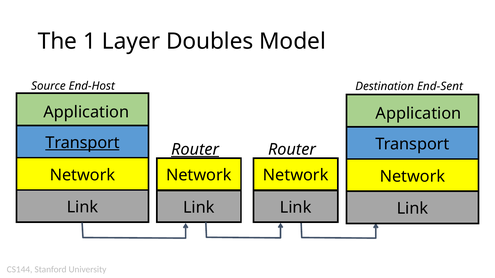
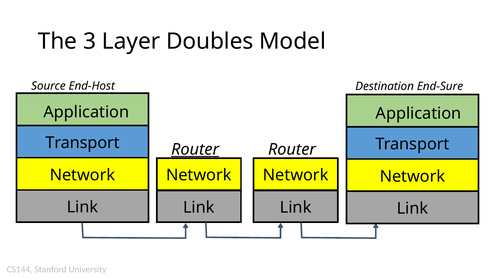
1: 1 -> 3 (90, 42)
End-Sent: End-Sent -> End-Sure (440, 87)
Transport underline: present -> none (83, 143)
